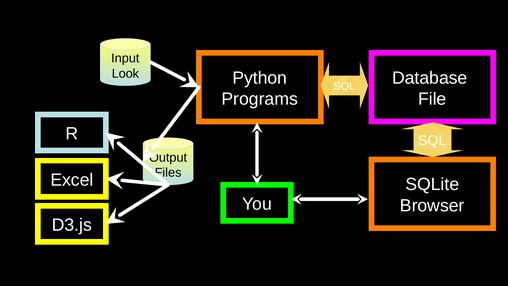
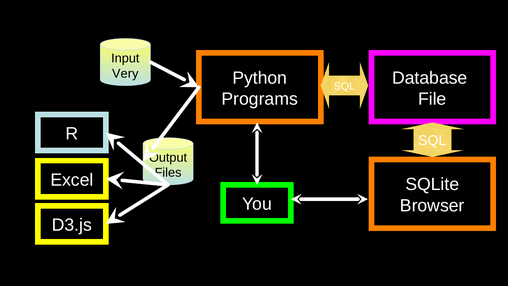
Look: Look -> Very (125, 73)
